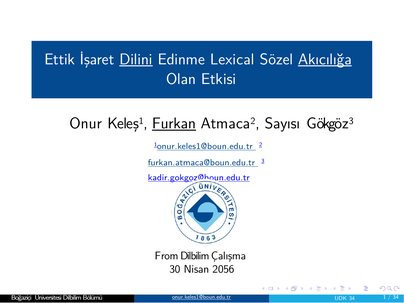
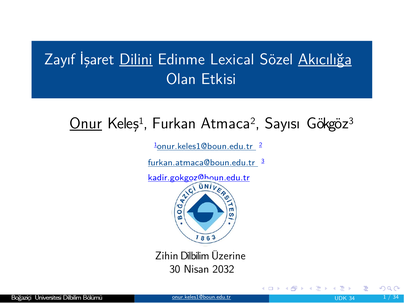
Ettik: Ettik -> Zayıf (60, 59)
Onur underline: none -> present (86, 124)
Furkan underline: present -> none (174, 124)
From: From -> Zihin (167, 256)
Çalışma: Çalışma -> Üzerine (229, 256)
2056: 2056 -> 2032 (224, 270)
